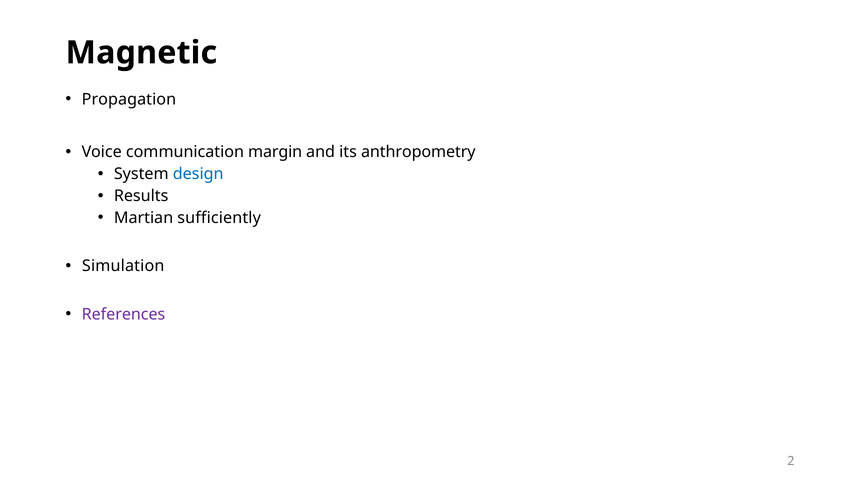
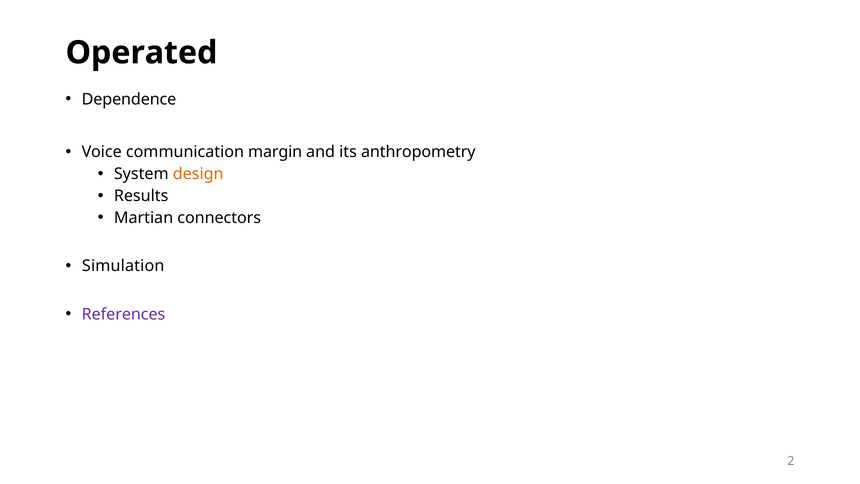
Magnetic: Magnetic -> Operated (141, 53)
Propagation: Propagation -> Dependence (129, 99)
design colour: blue -> orange (198, 174)
sufficiently: sufficiently -> connectors (219, 218)
